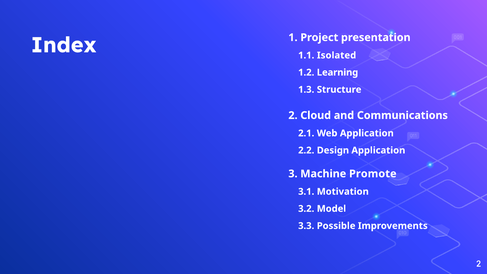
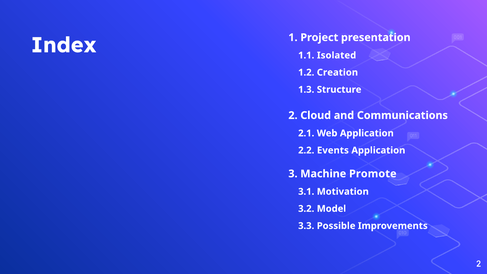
Learning: Learning -> Creation (337, 72)
Design: Design -> Events (333, 150)
